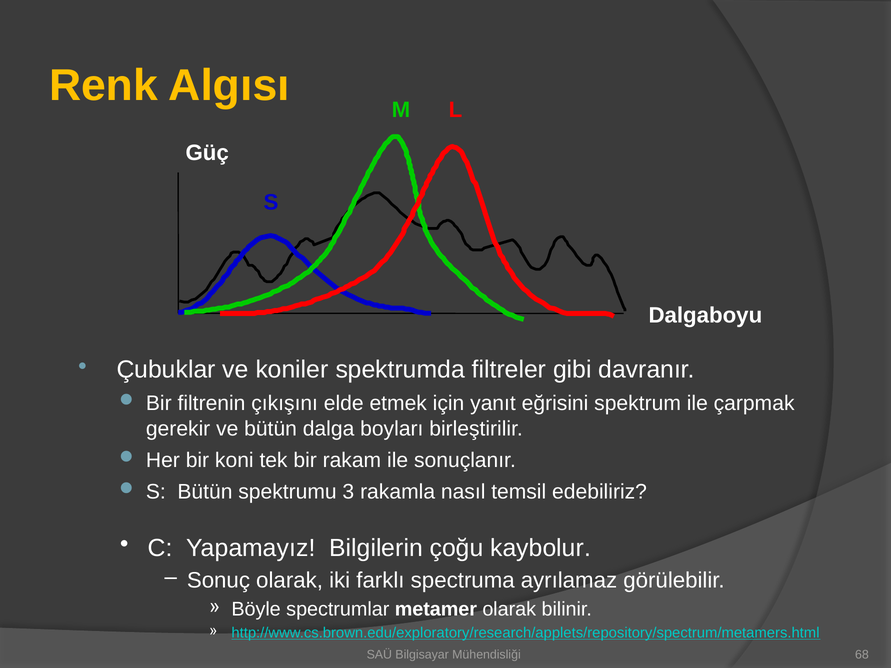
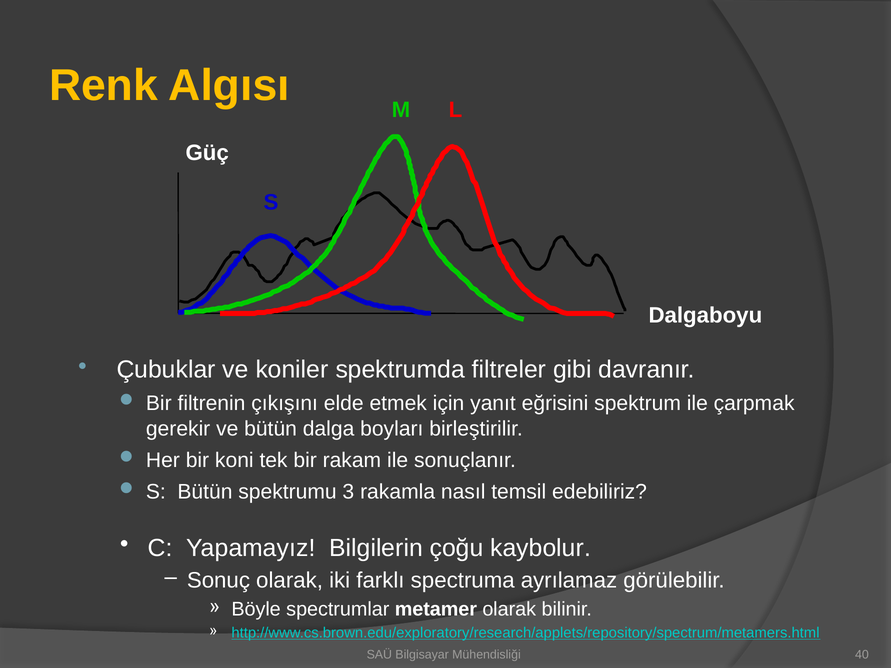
68: 68 -> 40 (862, 655)
